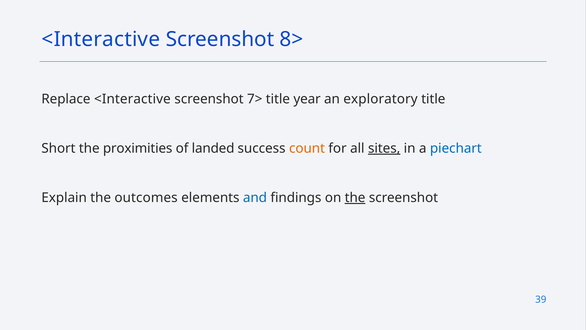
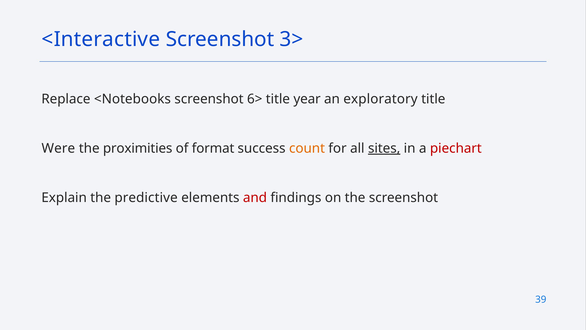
8>: 8> -> 3> (291, 39)
Replace <Interactive: <Interactive -> <Notebooks (132, 99)
7>: 7> -> 6> (255, 99)
Short: Short -> Were (58, 148)
landed: landed -> format (213, 148)
piechart colour: blue -> red (456, 148)
outcomes: outcomes -> predictive (146, 197)
and colour: blue -> red (255, 197)
the underline: present -> none (355, 197)
